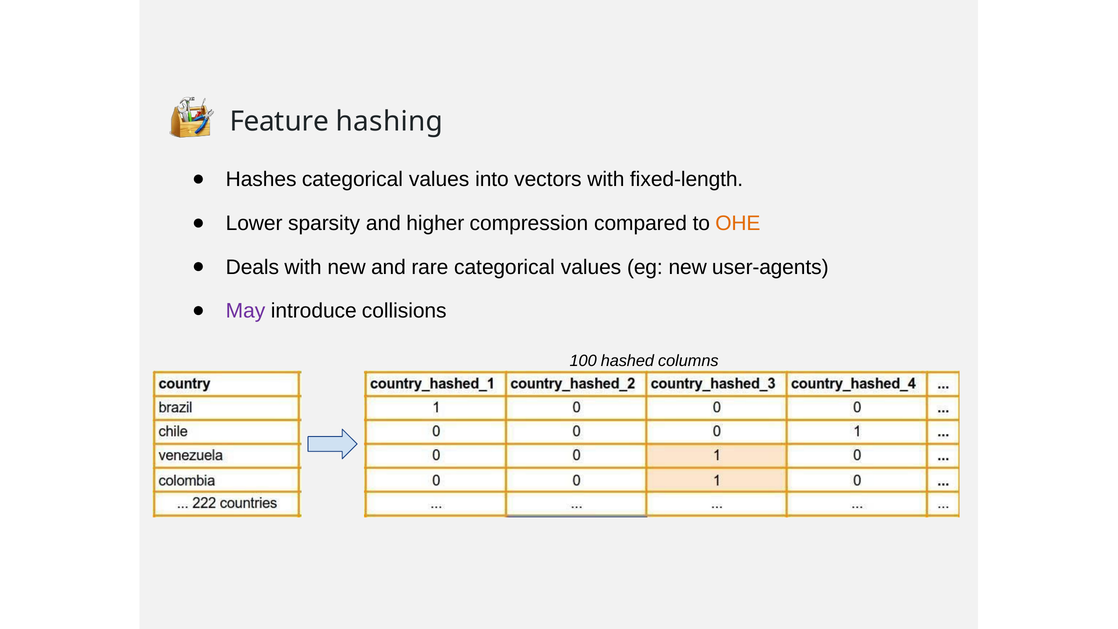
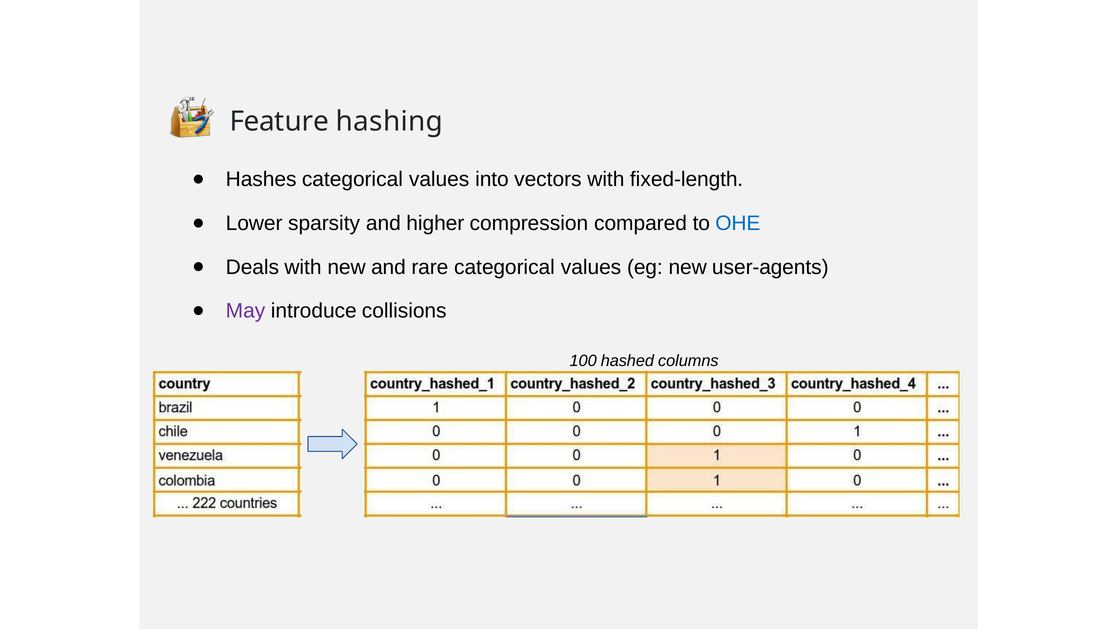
OHE colour: orange -> blue (738, 223)
